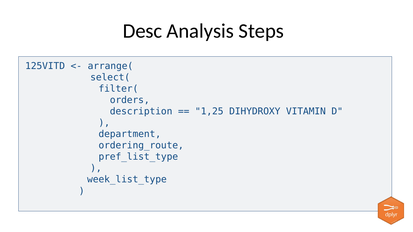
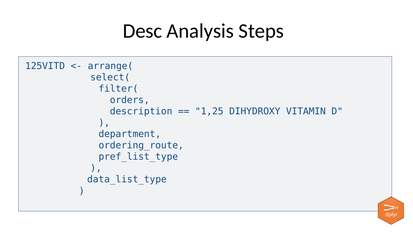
week_list_type: week_list_type -> data_list_type (127, 180)
